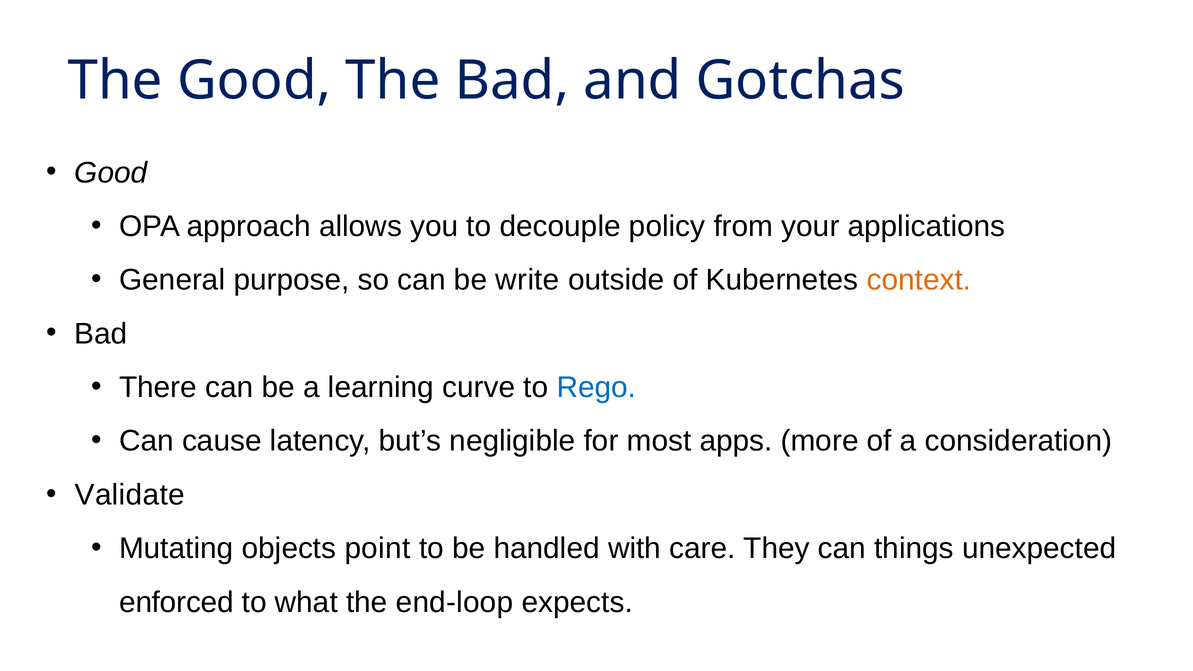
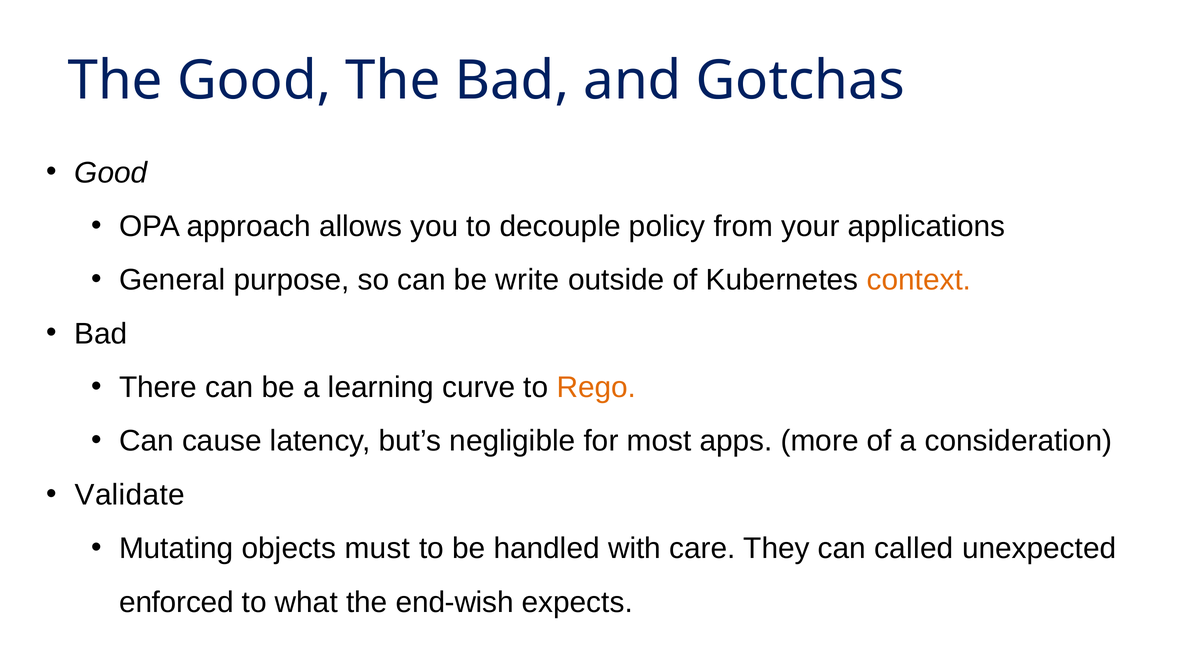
Rego colour: blue -> orange (596, 388)
point: point -> must (377, 549)
things: things -> called (914, 549)
end-loop: end-loop -> end-wish (455, 602)
